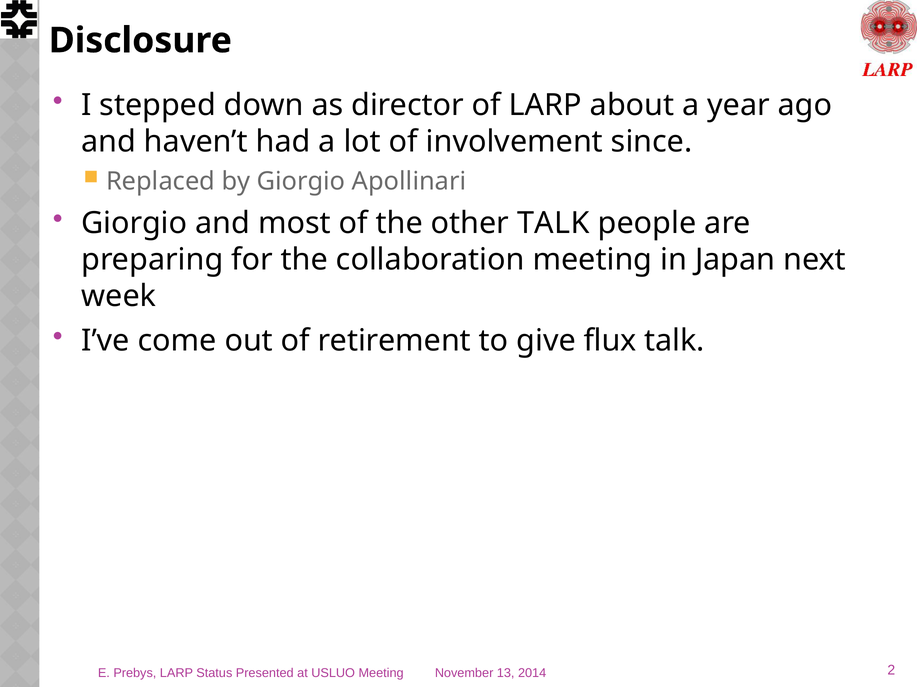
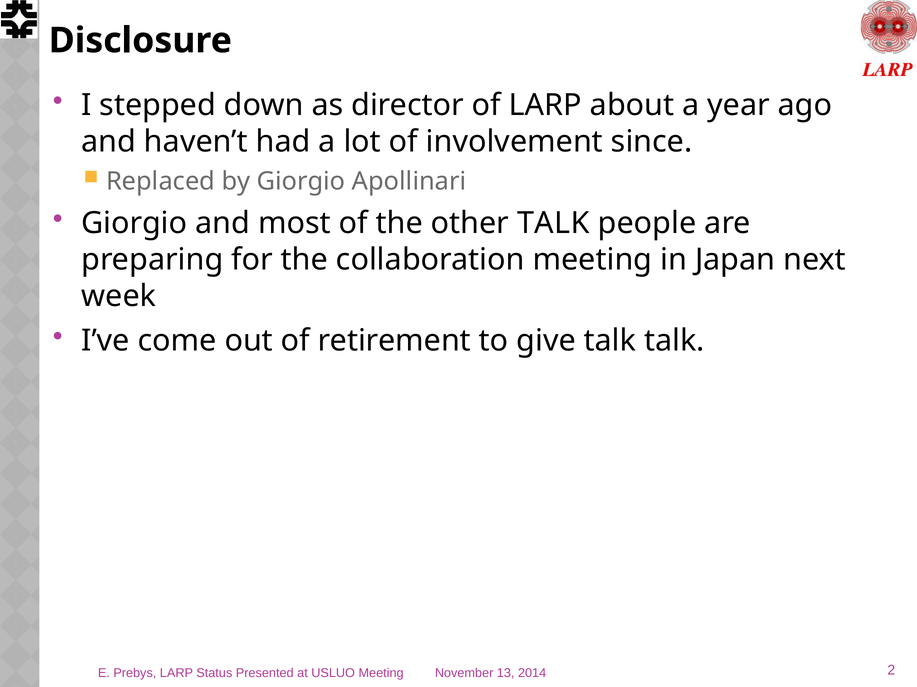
give flux: flux -> talk (610, 341)
